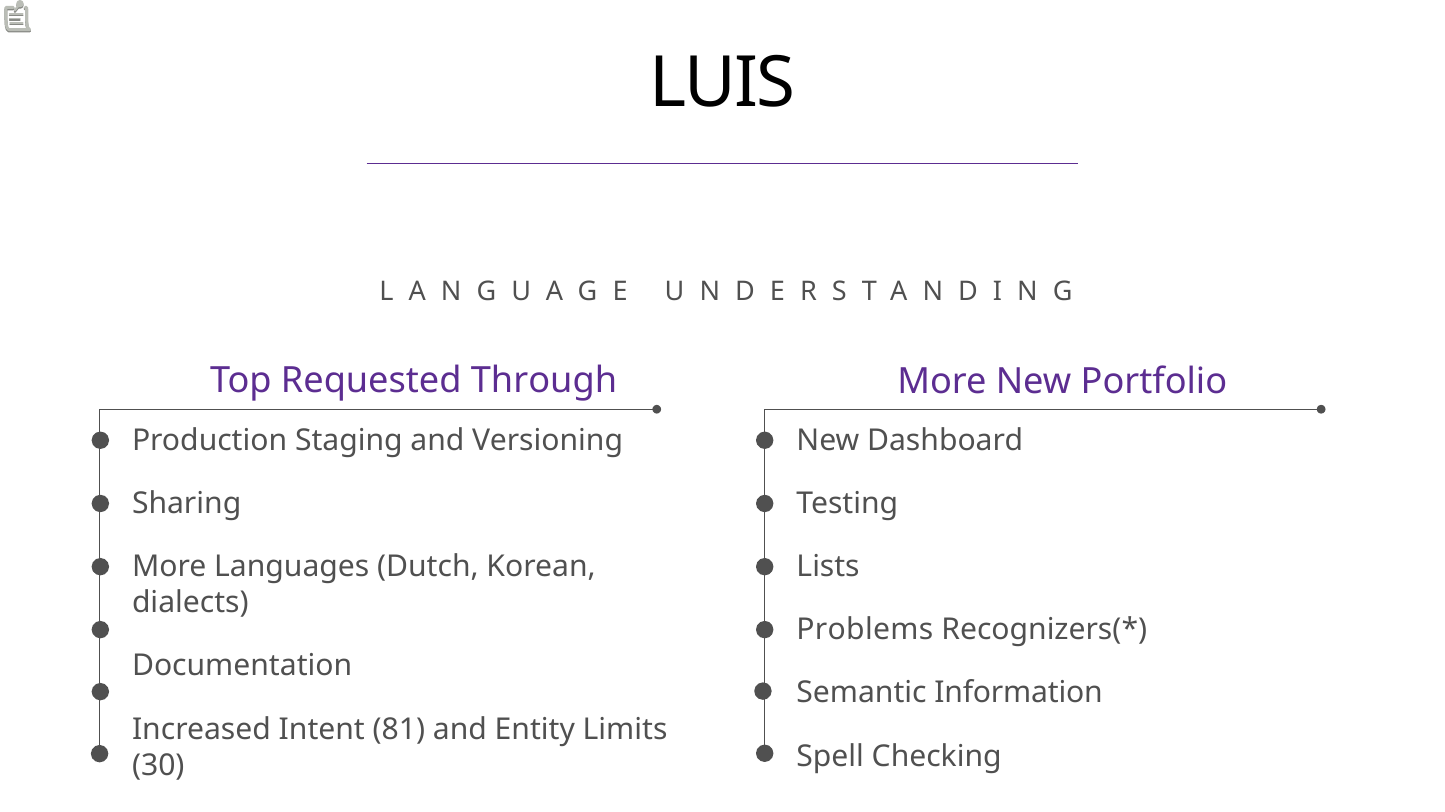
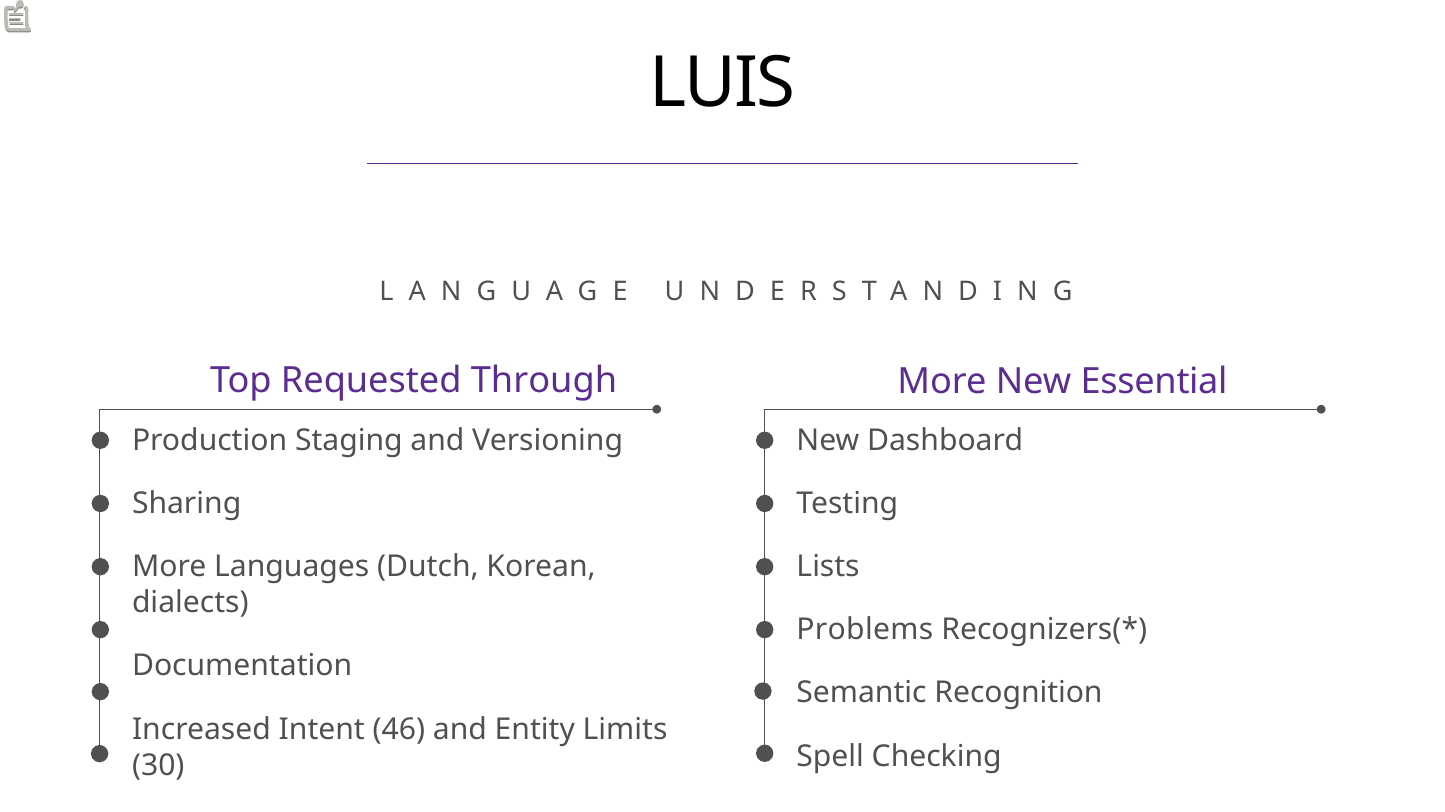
Portfolio: Portfolio -> Essential (1154, 382)
Information: Information -> Recognition (1018, 694)
81: 81 -> 46 (399, 730)
